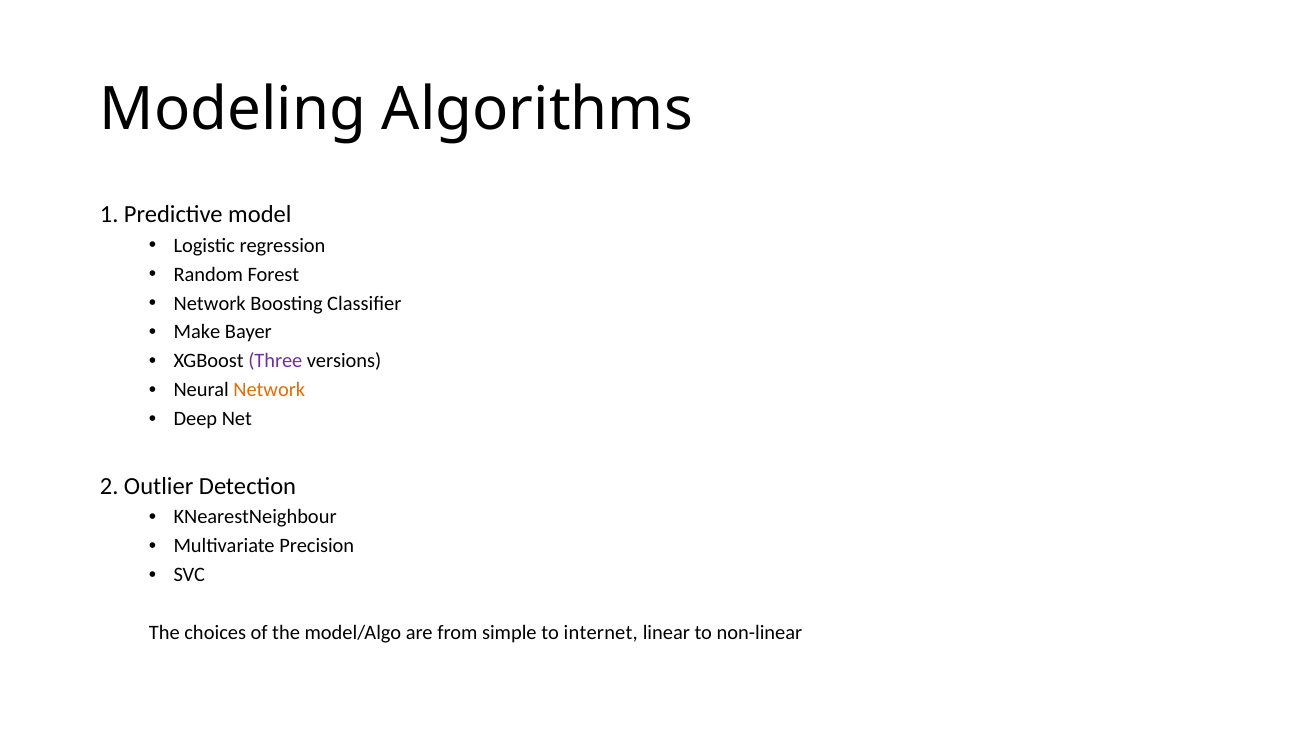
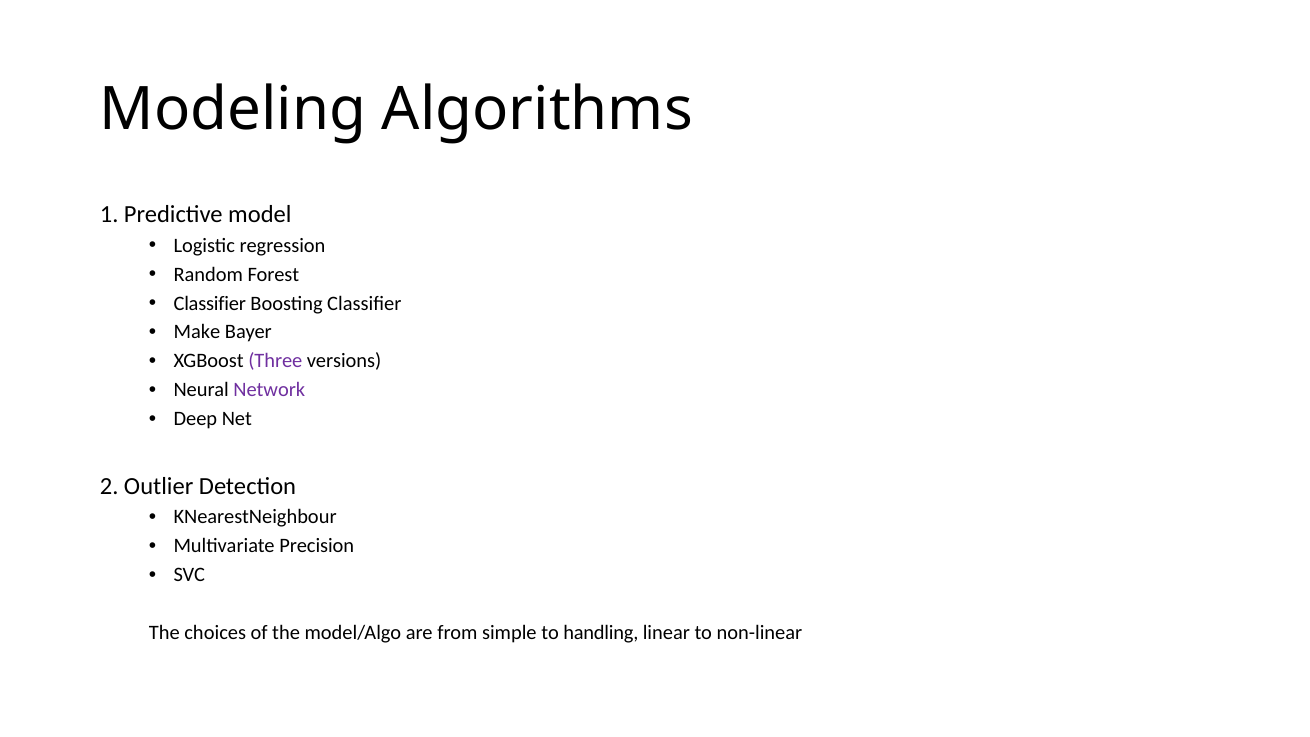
Network: Network -> Classifier (210, 303)
Network colour: orange -> purple (269, 390)
internet: internet -> handling (601, 633)
